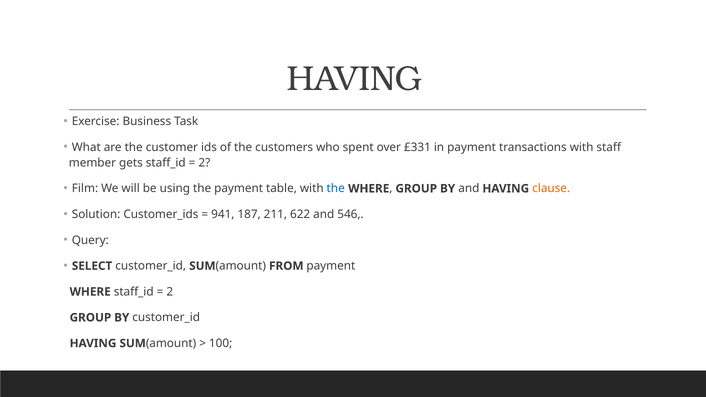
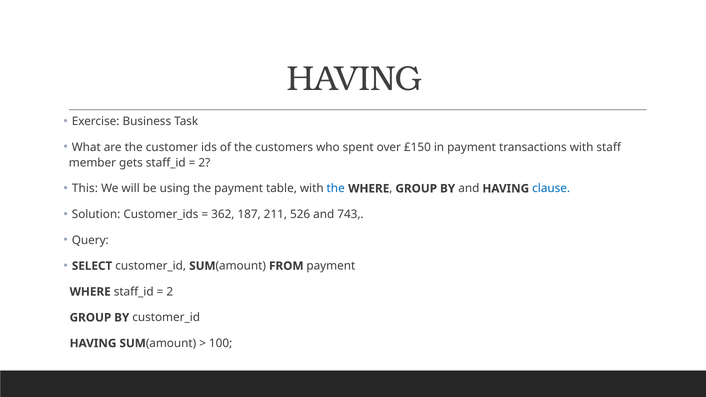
£331: £331 -> £150 (417, 147)
Film: Film -> This (85, 189)
clause colour: orange -> blue (551, 189)
941: 941 -> 362 (223, 214)
622: 622 -> 526 (300, 214)
546: 546 -> 743 (351, 214)
